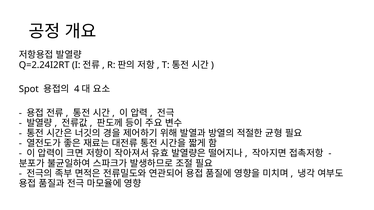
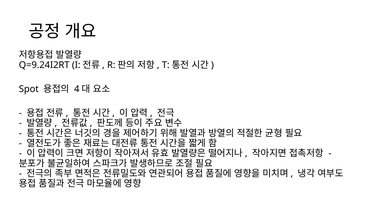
Q=2.24I2RT: Q=2.24I2RT -> Q=9.24I2RT (44, 65)
